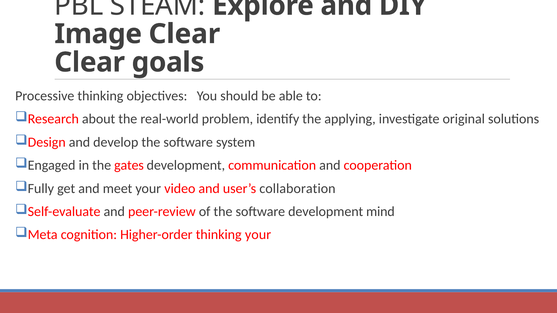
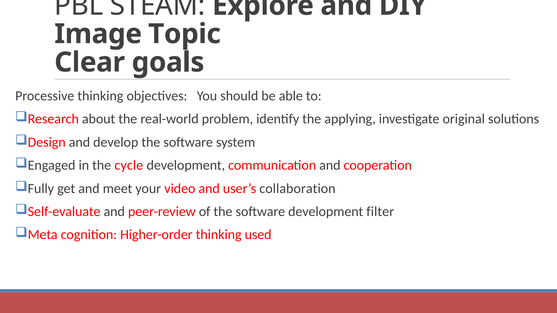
Image Clear: Clear -> Topic (185, 34)
gates: gates -> cycle (129, 165)
mind: mind -> filter (380, 212)
thinking your: your -> used (258, 235)
